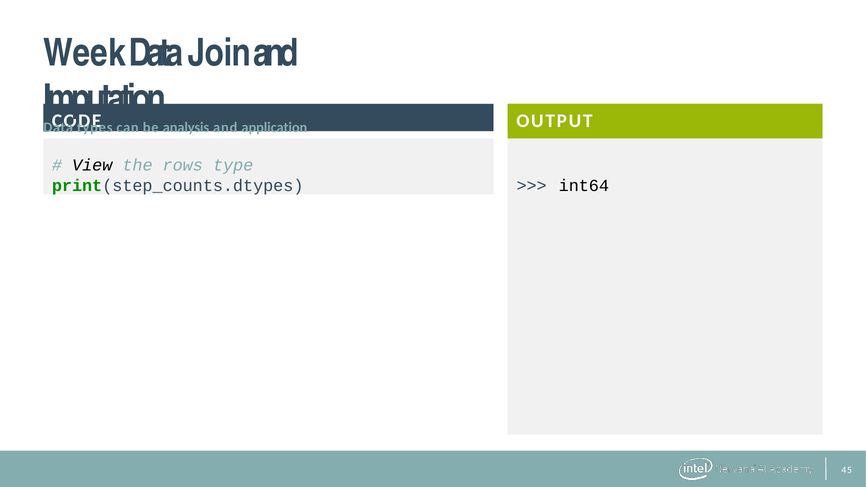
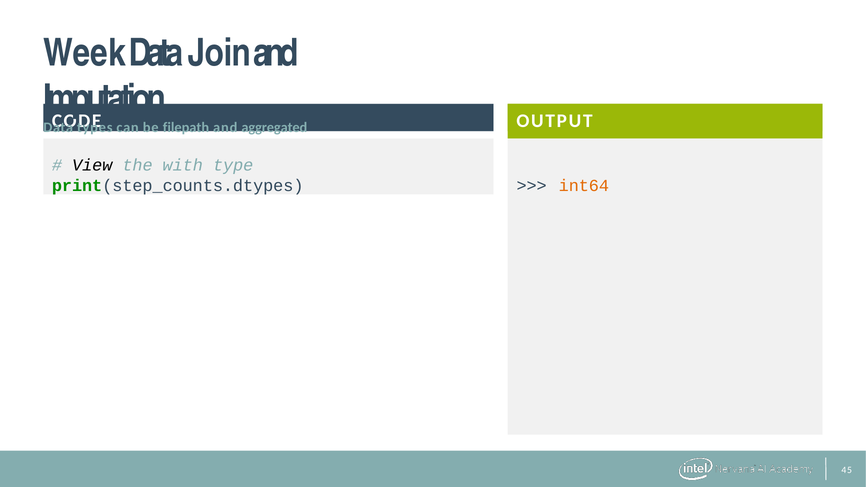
analysis: analysis -> filepath (186, 128)
application: application -> aggregated (274, 128)
rows: rows -> with (183, 165)
int64 colour: black -> orange (584, 186)
